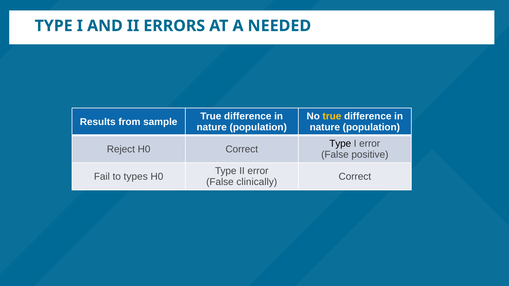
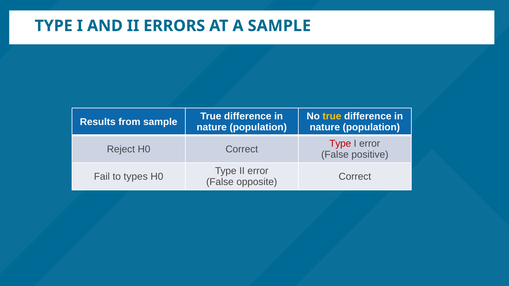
A NEEDED: NEEDED -> SAMPLE (279, 26)
Type colour: black -> red (340, 144)
clinically: clinically -> opposite (257, 182)
